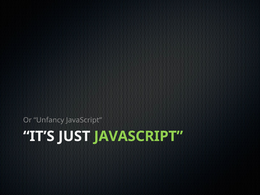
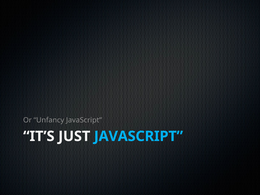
JAVASCRIPT colour: light green -> light blue (138, 136)
